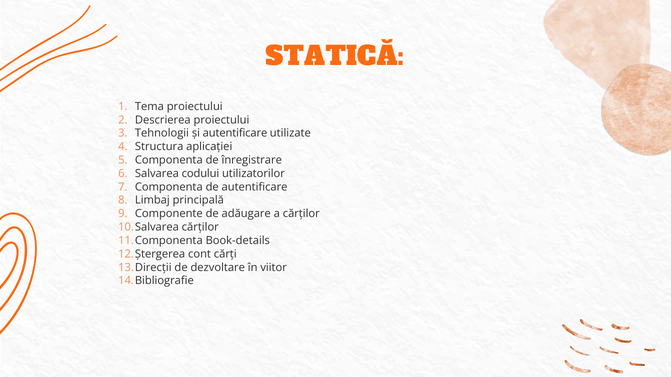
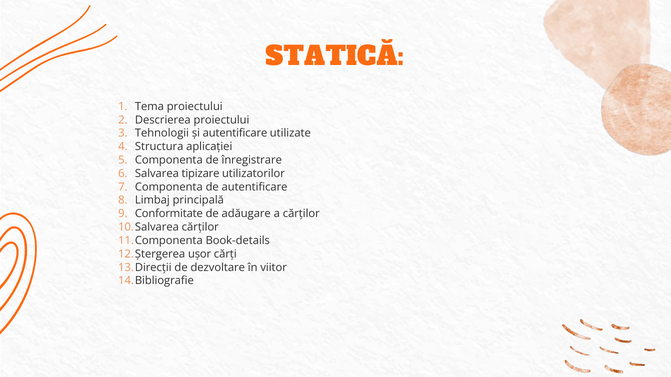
codului: codului -> tipizare (200, 174)
Componente: Componente -> Conformitate (169, 214)
cont: cont -> ușor (200, 254)
